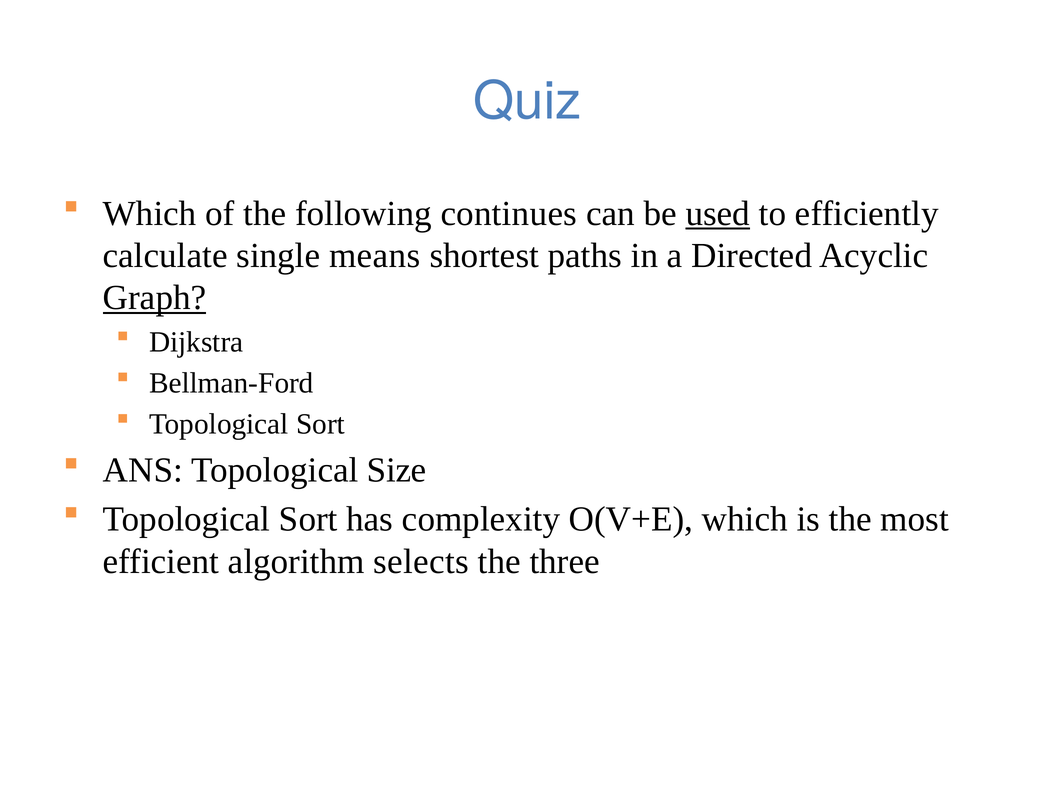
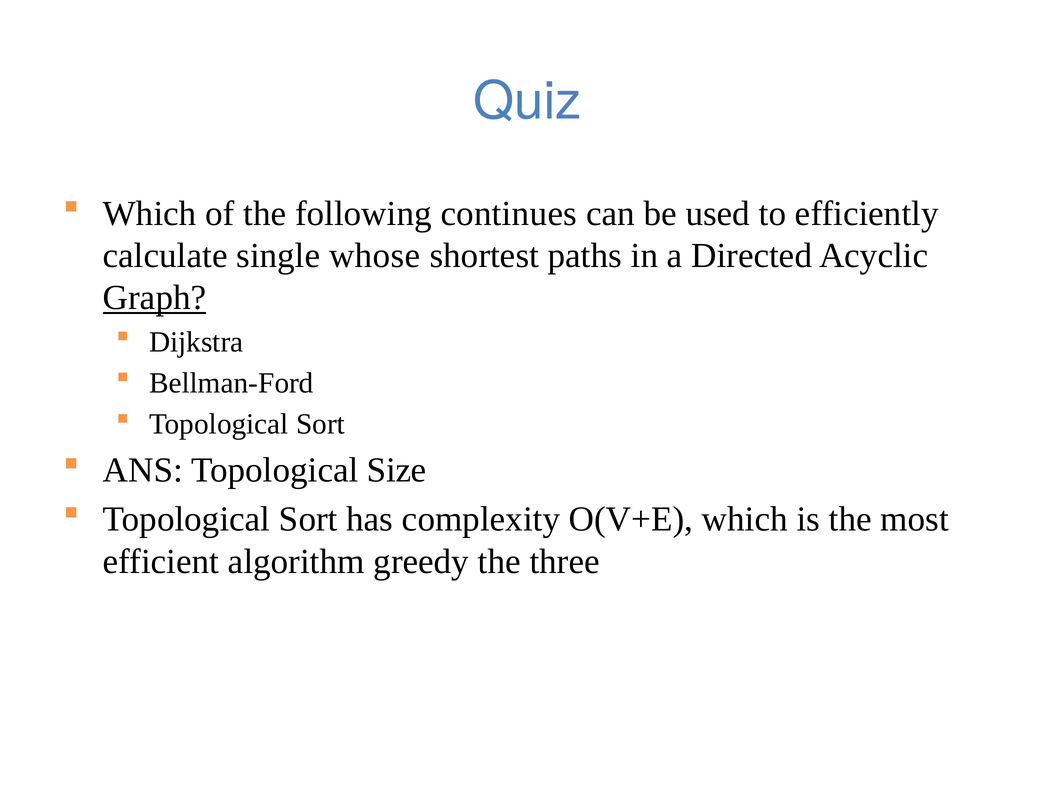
used underline: present -> none (718, 213)
means: means -> whose (375, 256)
selects: selects -> greedy (421, 562)
